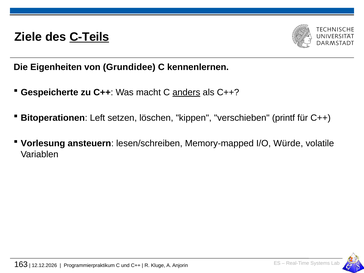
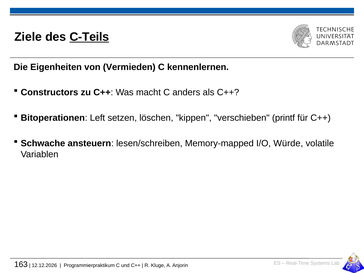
Grundidee: Grundidee -> Vermieden (129, 67)
Gespeicherte: Gespeicherte -> Constructors (49, 92)
anders underline: present -> none (186, 92)
Vorlesung: Vorlesung -> Schwache (43, 143)
